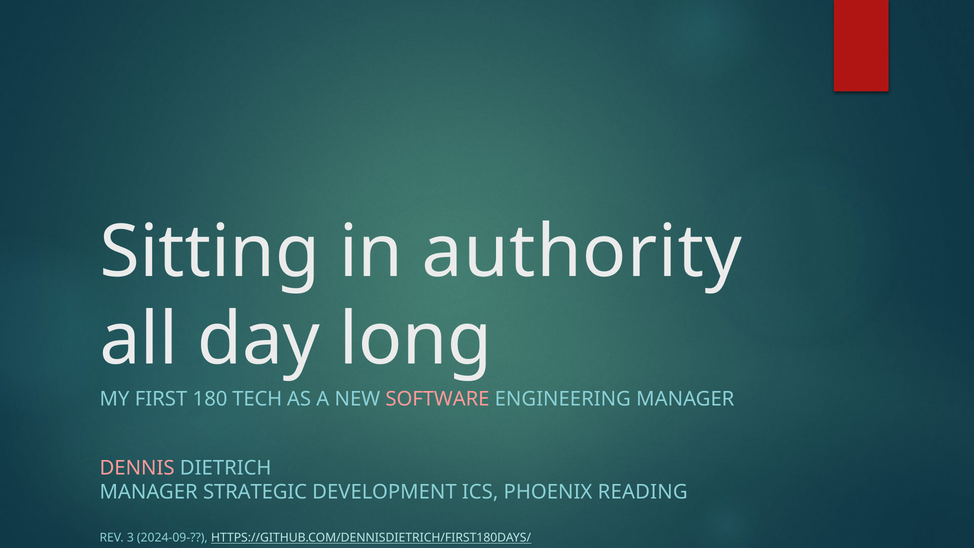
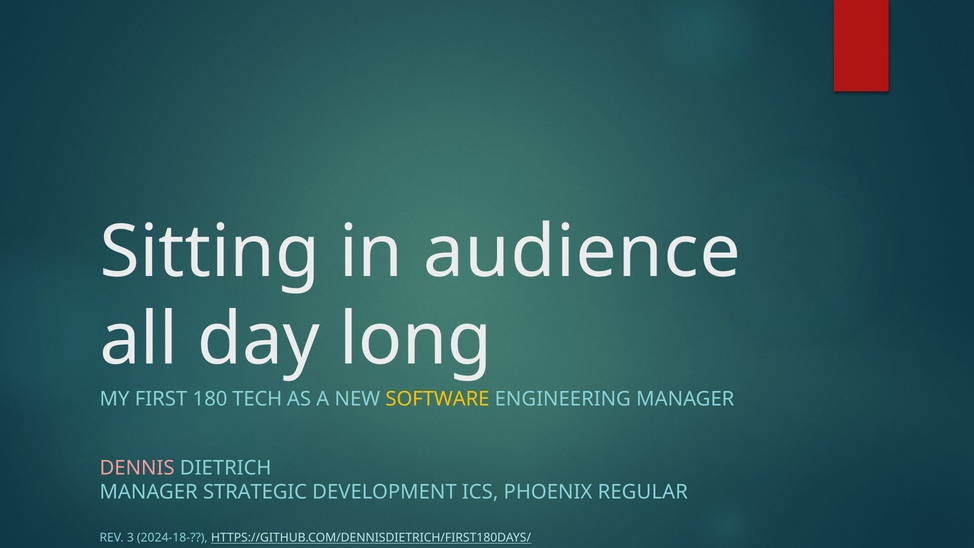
authority: authority -> audience (582, 252)
SOFTWARE colour: pink -> yellow (437, 399)
READING: READING -> REGULAR (643, 492)
2024-09-: 2024-09- -> 2024-18- (172, 538)
